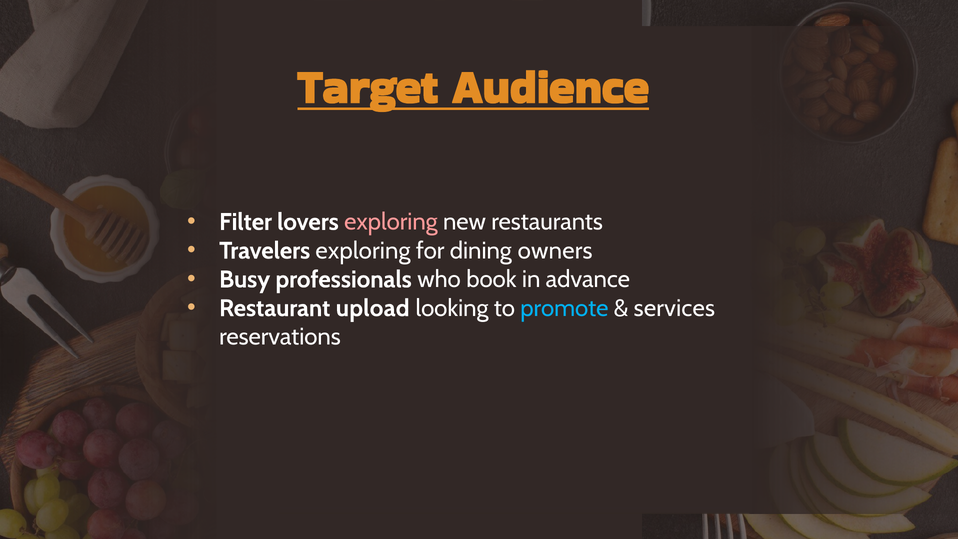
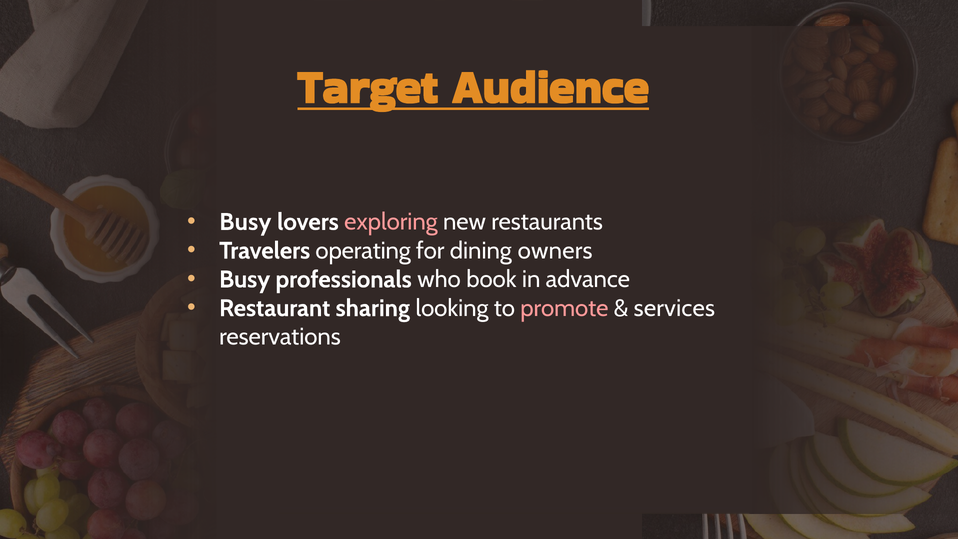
Filter: Filter -> Busy (245, 222)
Travelers exploring: exploring -> operating (363, 251)
upload: upload -> sharing (373, 308)
promote colour: light blue -> pink (564, 308)
